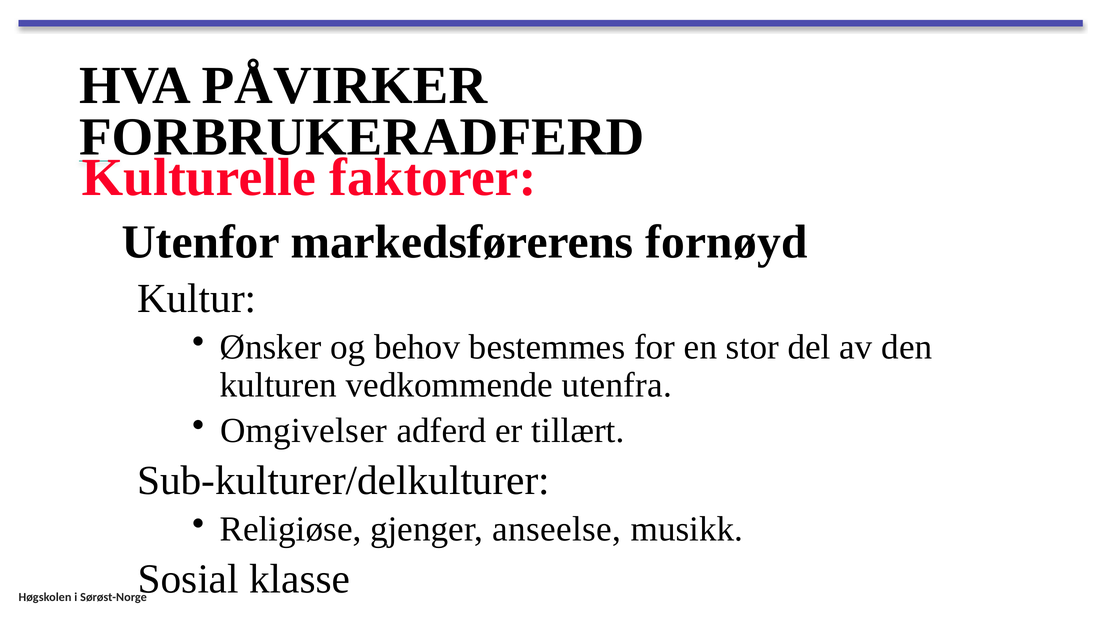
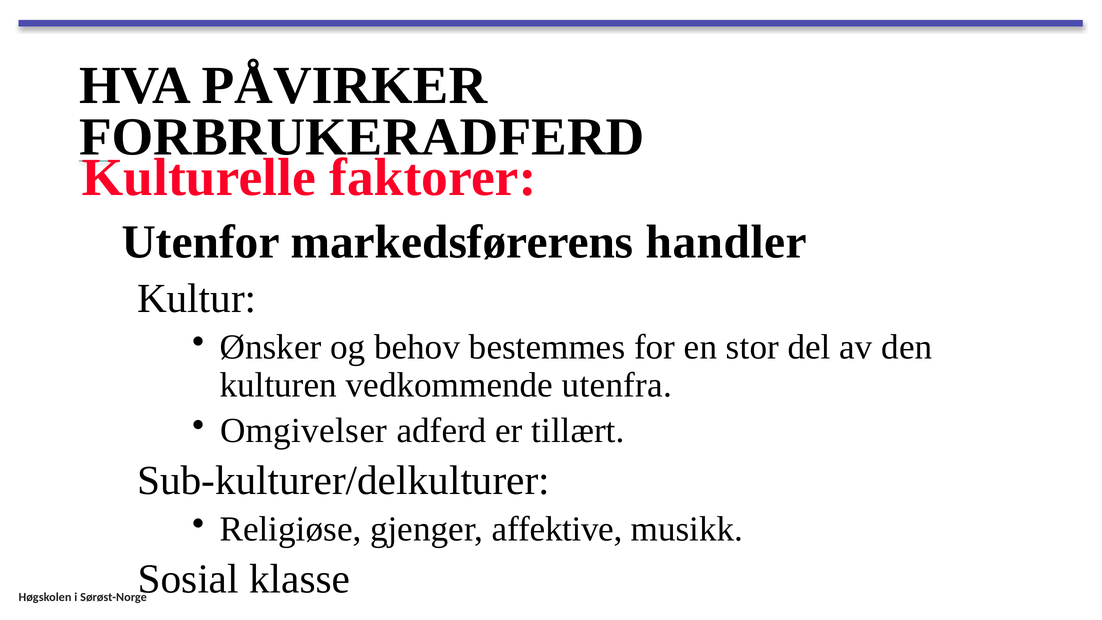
fornøyd: fornøyd -> handler (726, 242)
anseelse: anseelse -> affektive (557, 529)
